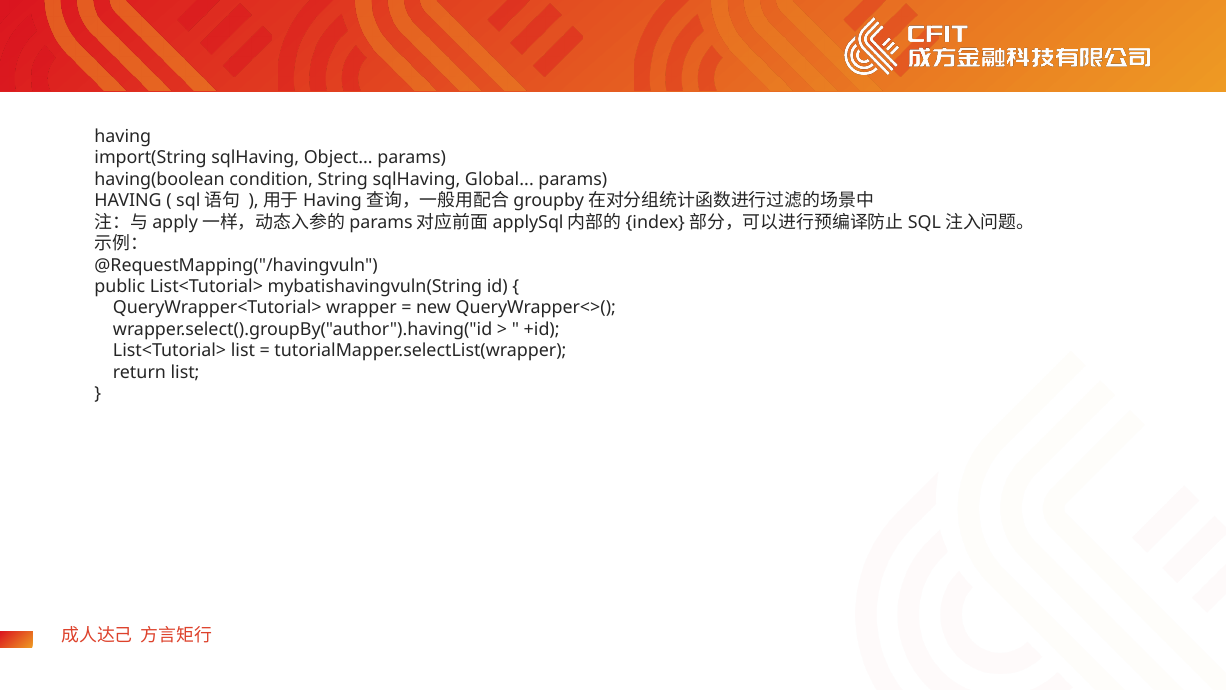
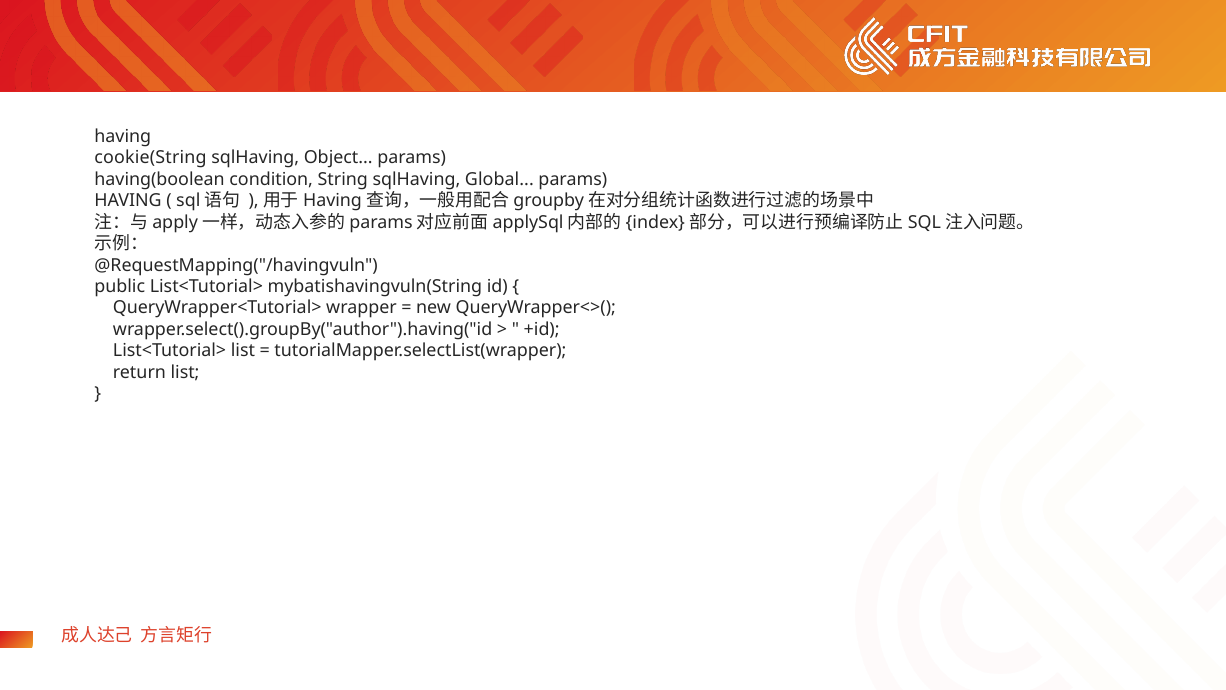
import(String: import(String -> cookie(String (150, 158)
